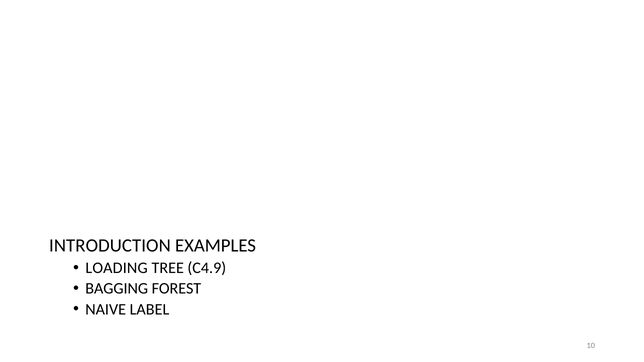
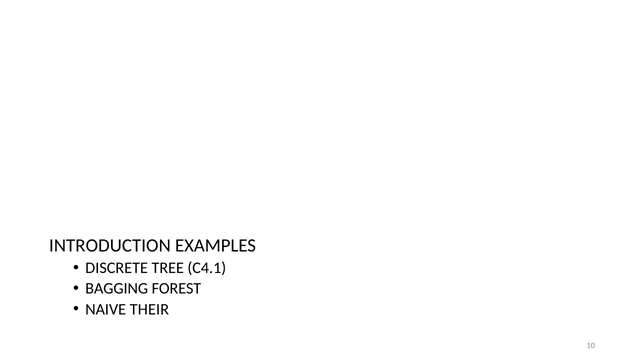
LOADING: LOADING -> DISCRETE (117, 268)
C4.9: C4.9 -> C4.1 (207, 268)
LABEL: LABEL -> THEIR (149, 309)
